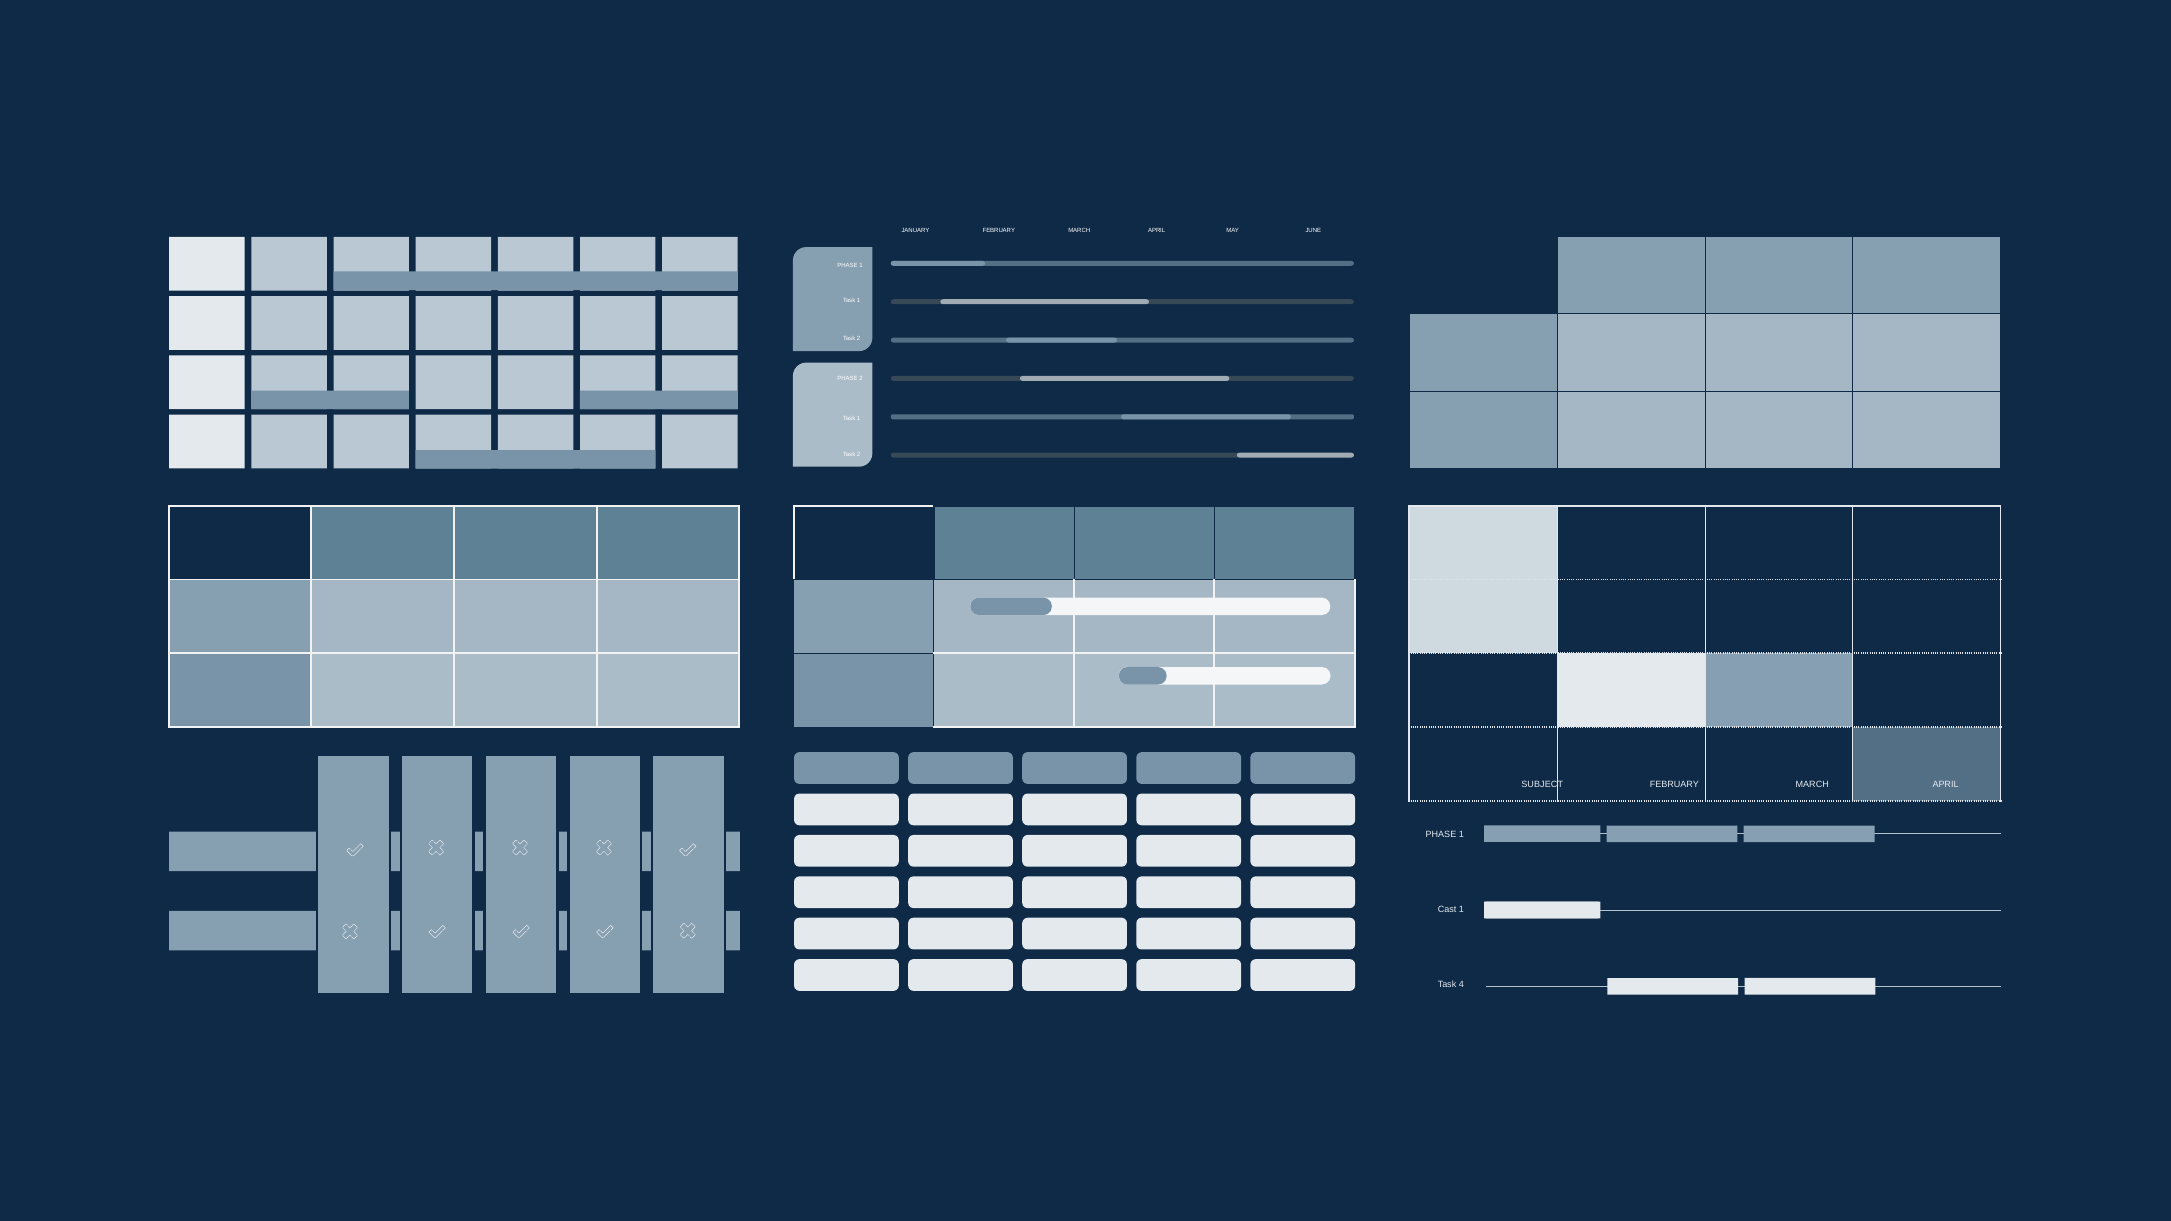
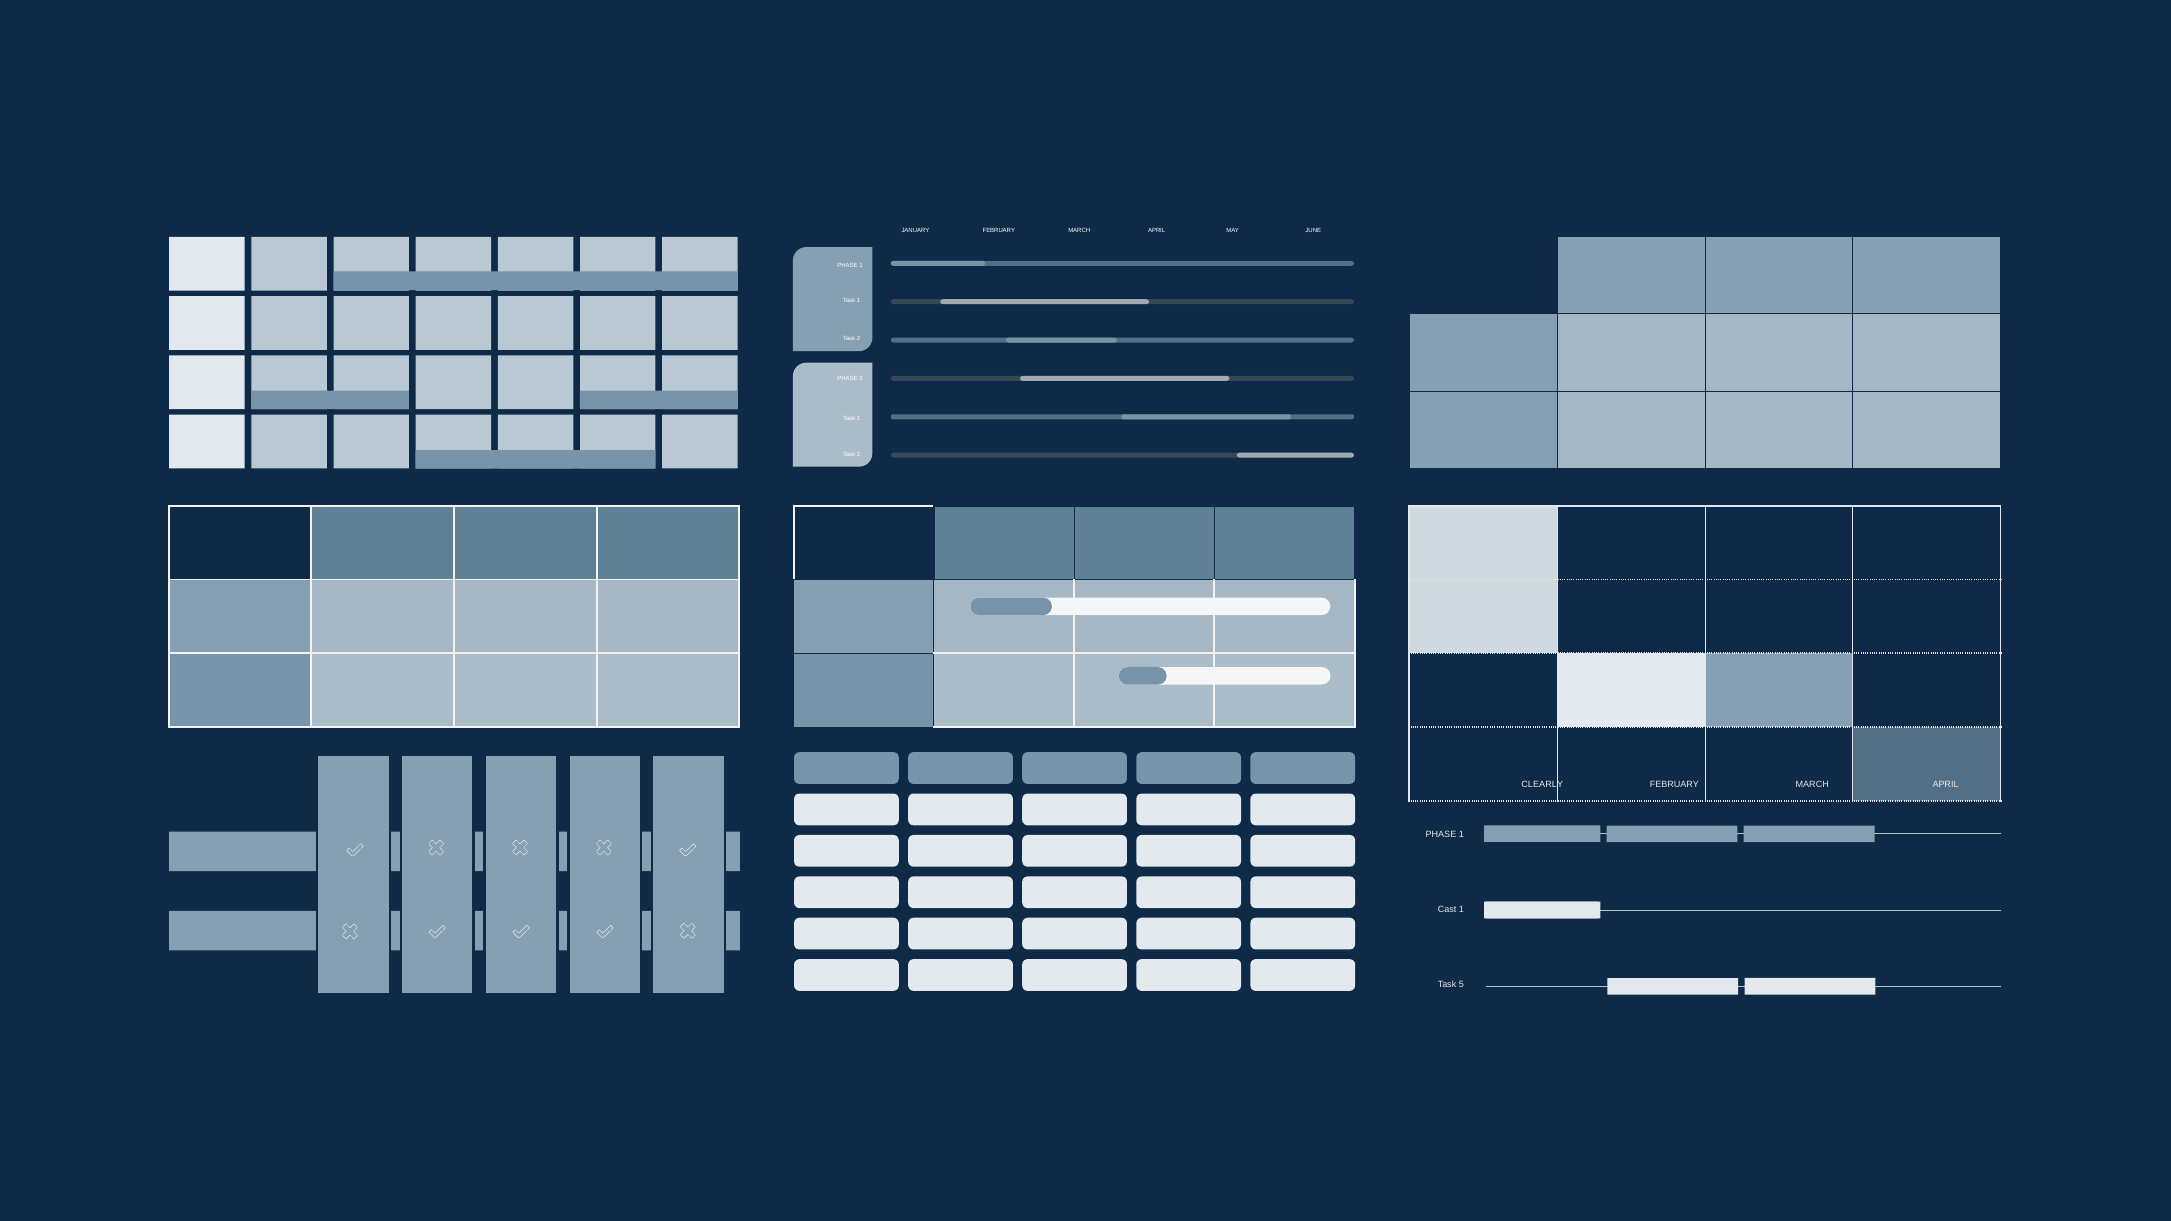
SUBJECT: SUBJECT -> CLEARLY (1542, 784)
4: 4 -> 5 (1461, 984)
